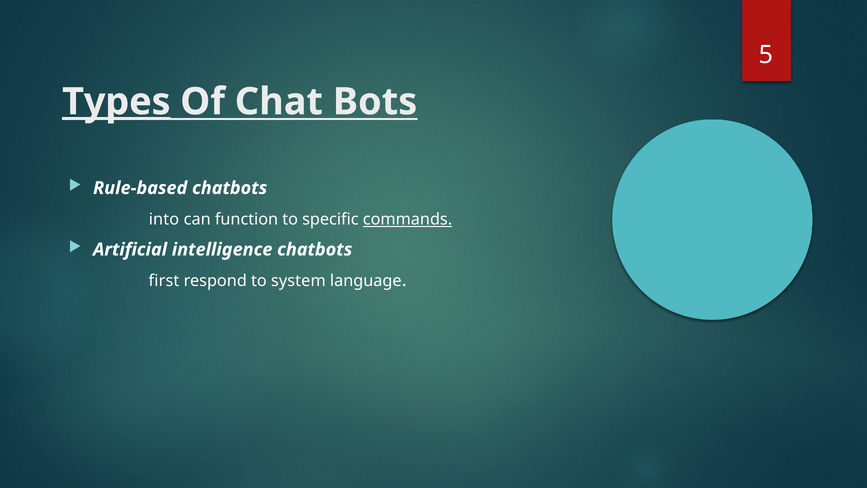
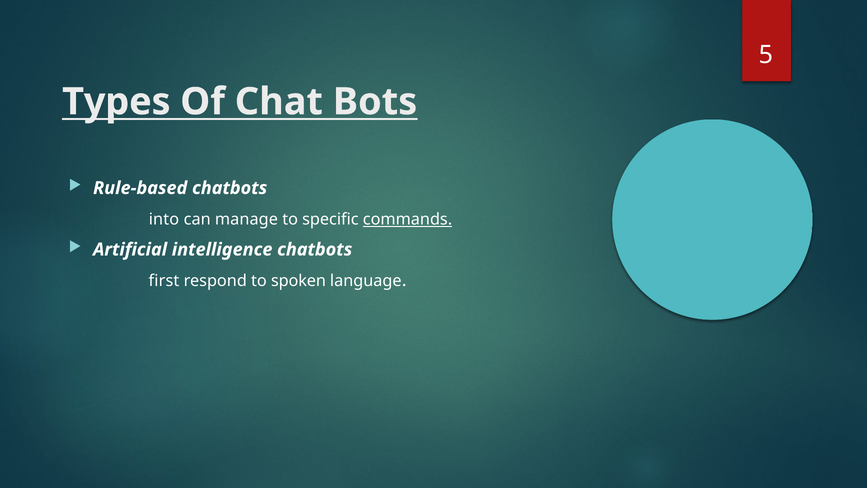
Types underline: present -> none (116, 102)
function: function -> manage (246, 219)
system: system -> spoken (298, 281)
